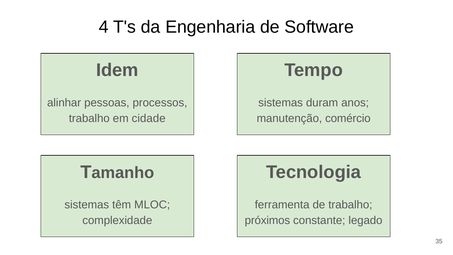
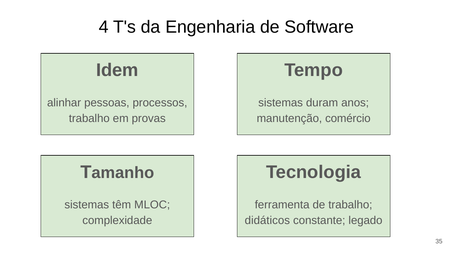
cidade: cidade -> provas (149, 118)
próximos: próximos -> didáticos (267, 220)
